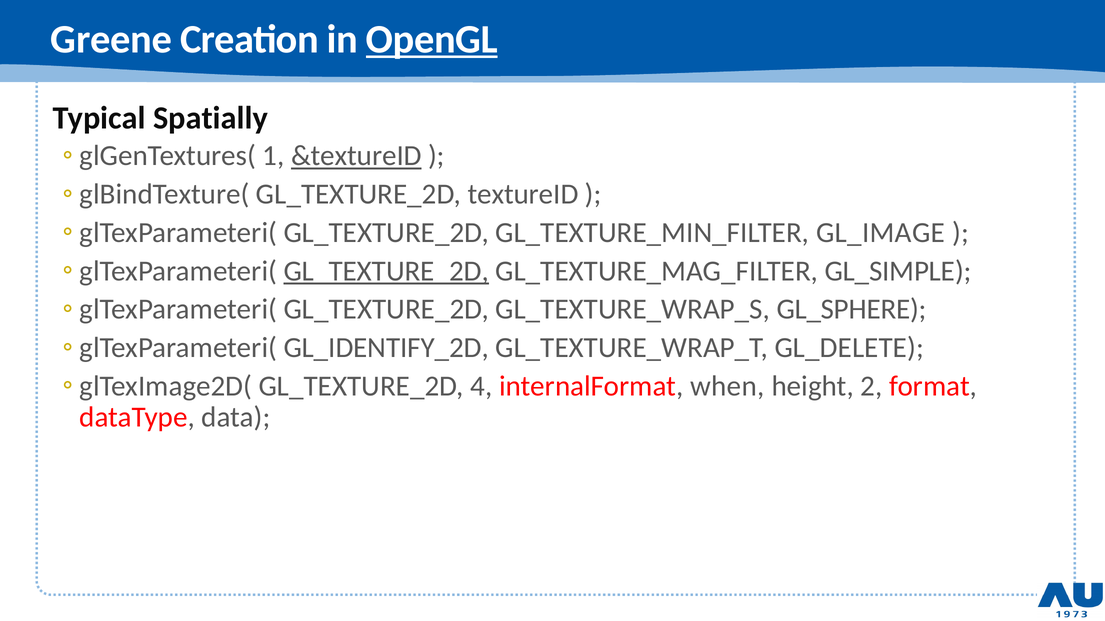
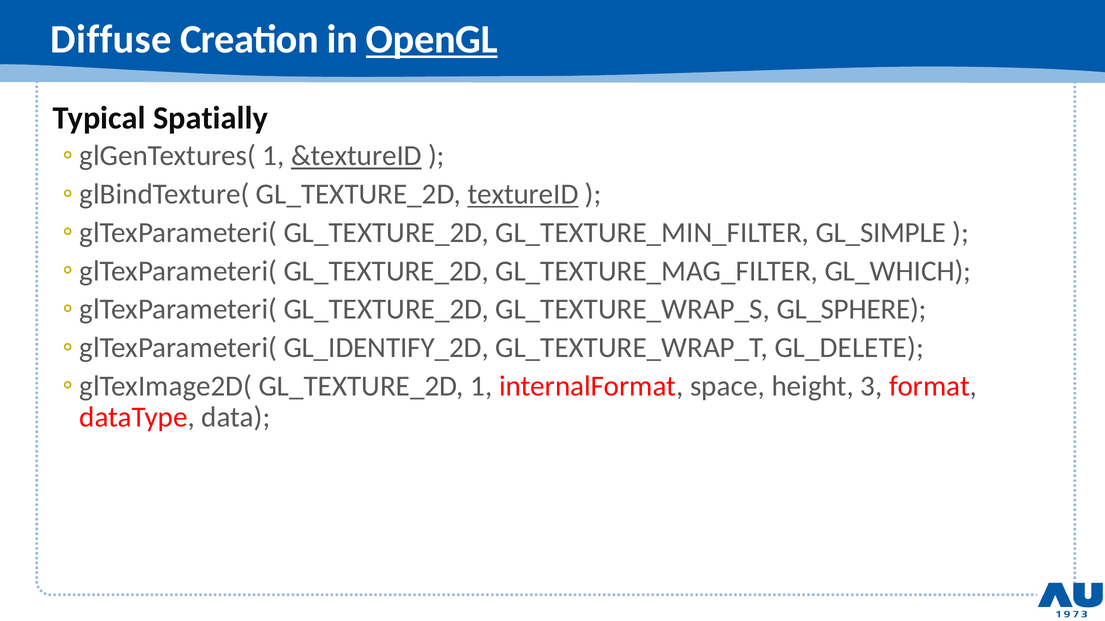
Greene: Greene -> Diffuse (111, 39)
textureID underline: none -> present (523, 194)
GL_IMAGE: GL_IMAGE -> GL_SIMPLE (881, 233)
GL_TEXTURE_2D underline: present -> none (386, 271)
GL_SIMPLE: GL_SIMPLE -> GL_WHICH (898, 271)
GL_TEXTURE_2D 4: 4 -> 1 (481, 386)
when: when -> space (728, 386)
2: 2 -> 3 (871, 386)
